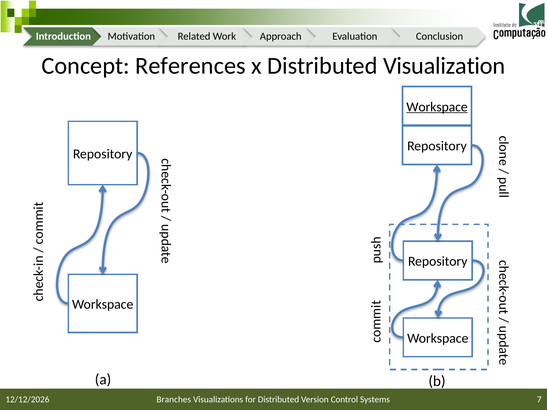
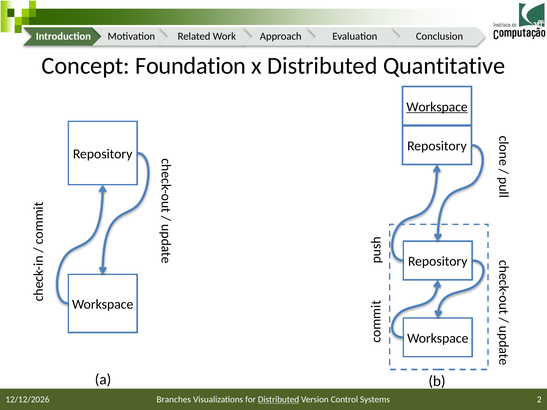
References: References -> Foundation (191, 66)
Visualization: Visualization -> Quantitative (444, 66)
Distributed underline: none -> present (279, 400)
7: 7 -> 2 (539, 400)
